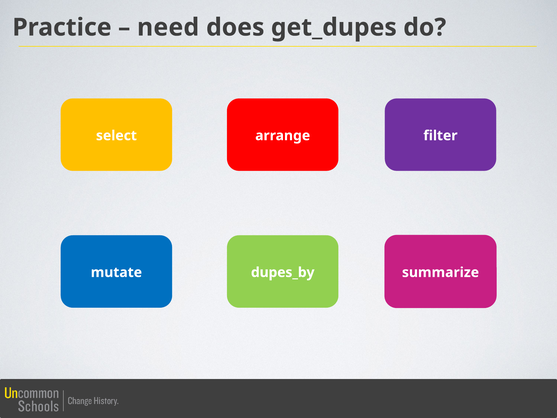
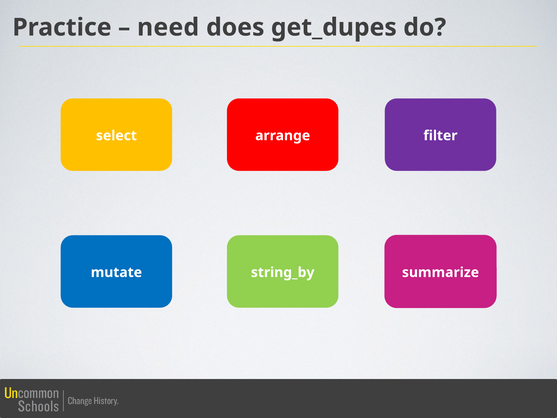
dupes_by: dupes_by -> string_by (283, 272)
